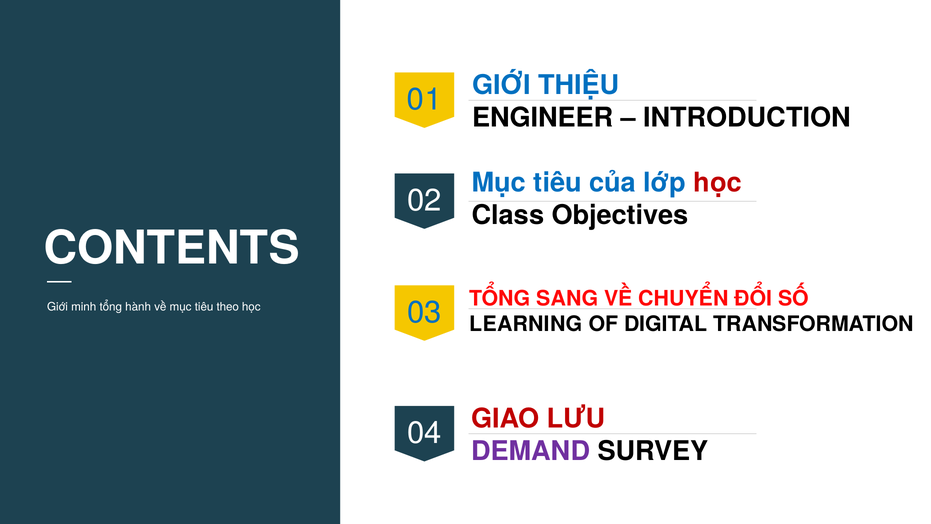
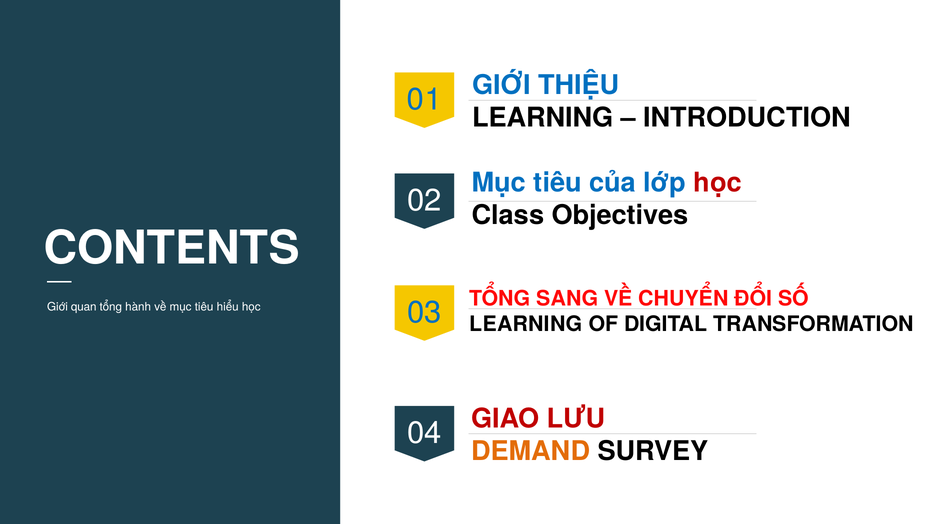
ENGINEER: ENGINEER -> LEARNING (543, 118)
minh: minh -> quan (84, 307)
theo: theo -> hiểu (228, 307)
DEMAND colour: purple -> orange (531, 451)
